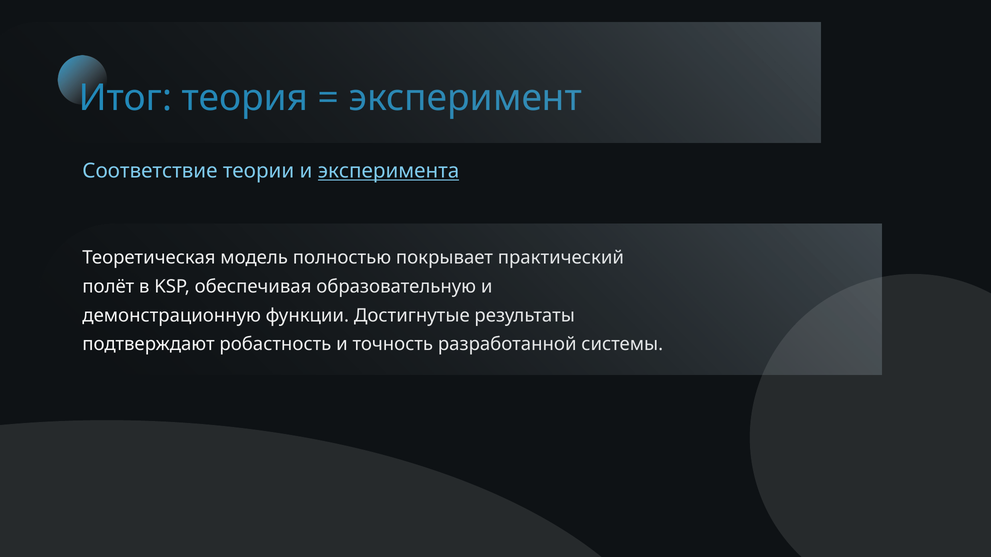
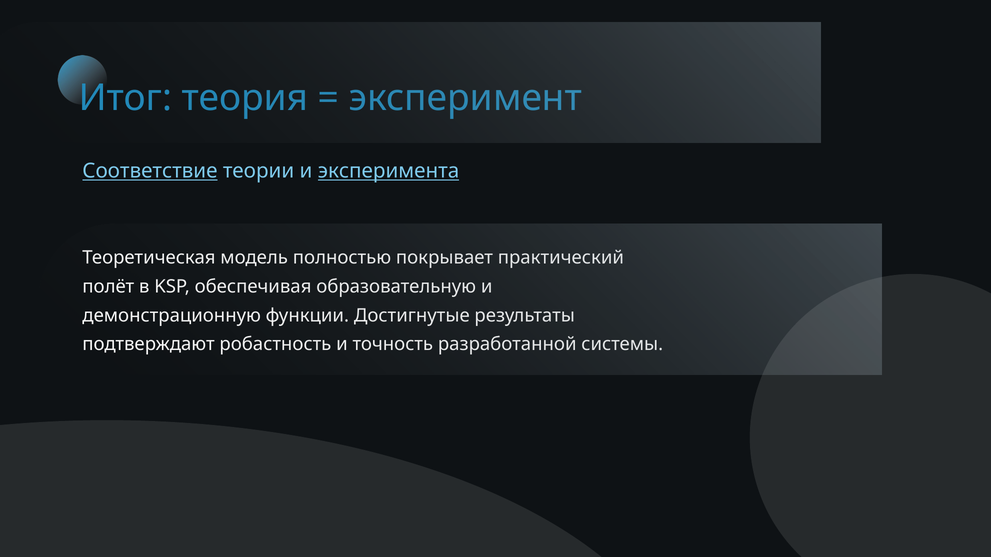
Соответствие underline: none -> present (150, 171)
